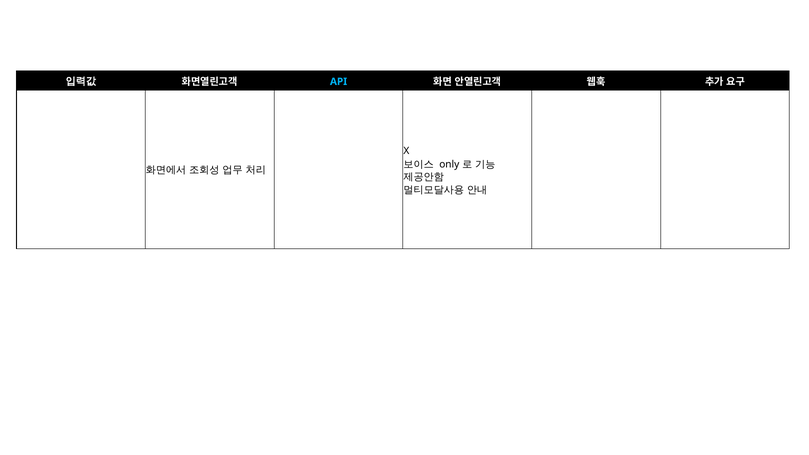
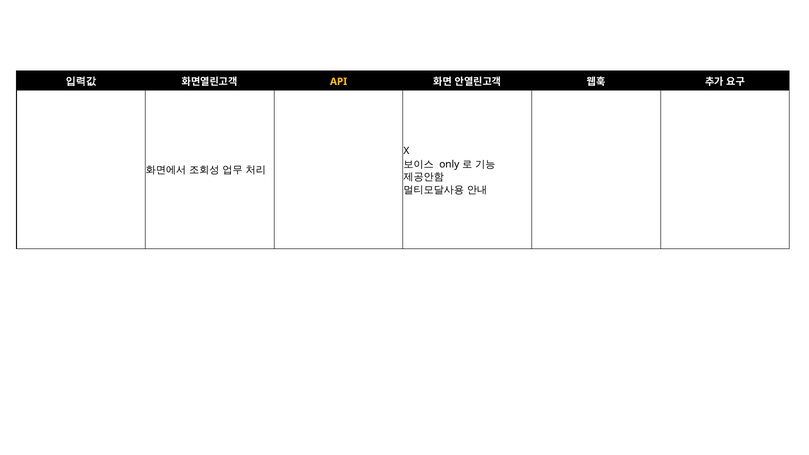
API colour: light blue -> yellow (339, 82)
